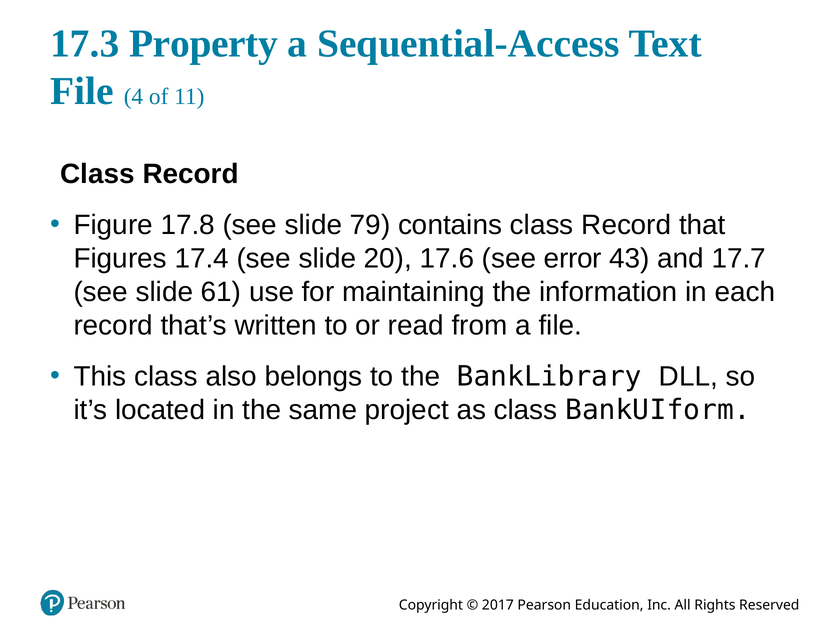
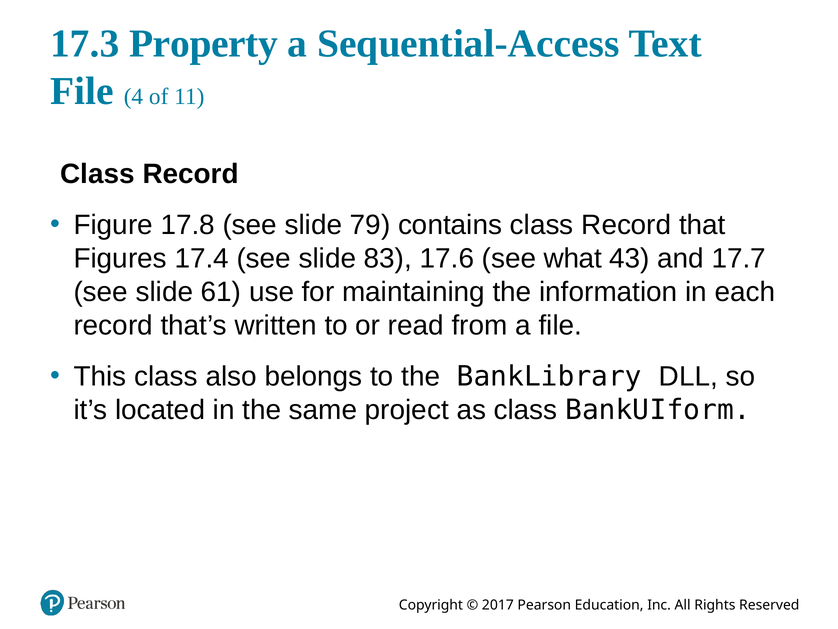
20: 20 -> 83 (388, 258)
error: error -> what (573, 258)
